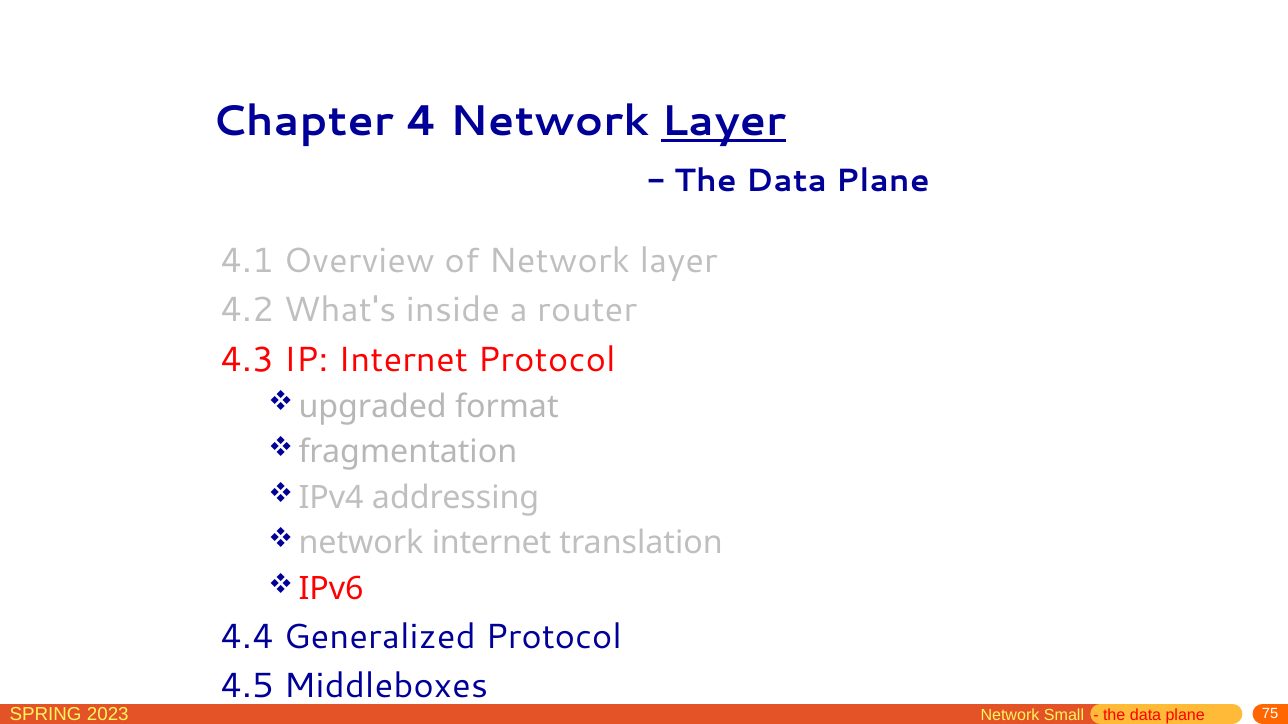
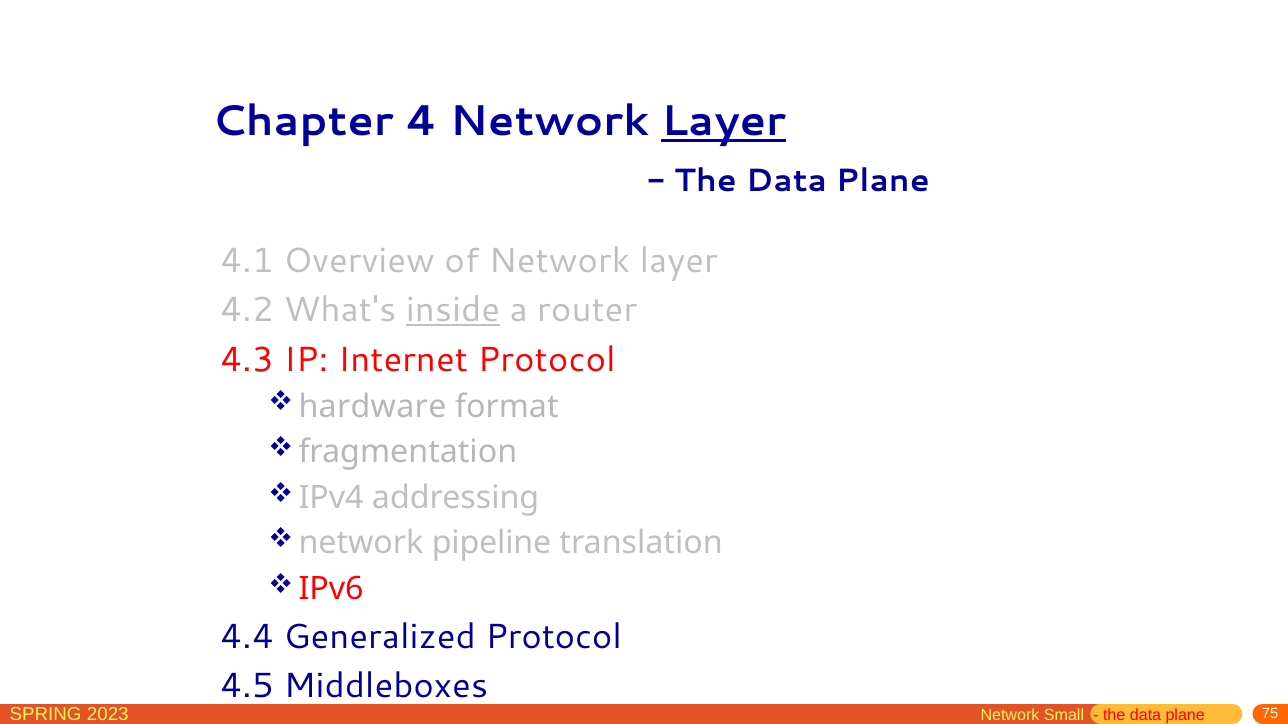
inside underline: none -> present (453, 311)
upgraded: upgraded -> hardware (372, 407)
network internet: internet -> pipeline (492, 544)
